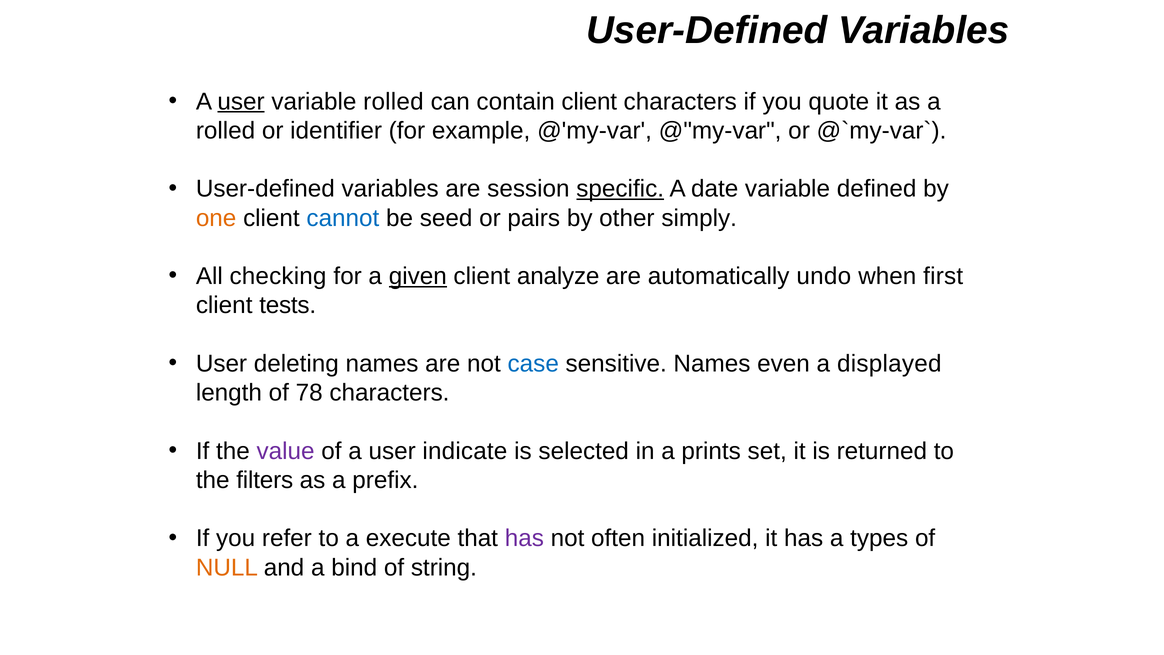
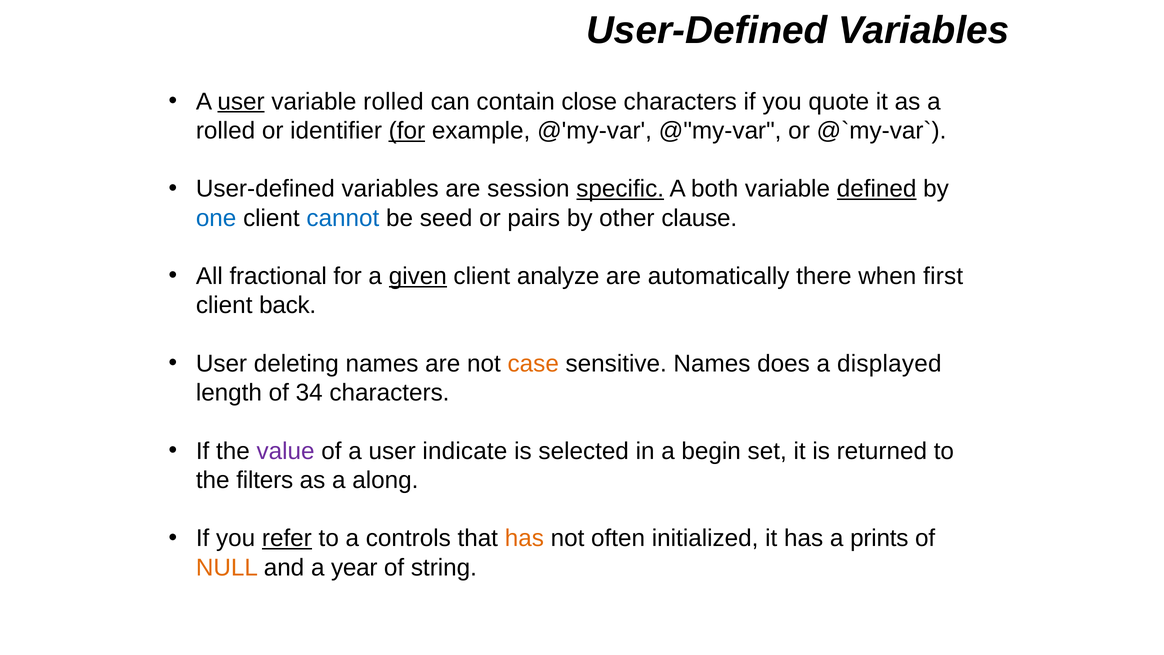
contain client: client -> close (589, 102)
for underline: none -> present (407, 131)
date: date -> both (715, 189)
defined underline: none -> present (877, 189)
one colour: orange -> blue (216, 218)
simply: simply -> clause (699, 218)
checking: checking -> fractional (278, 276)
undo: undo -> there (824, 276)
tests: tests -> back (288, 305)
case colour: blue -> orange (533, 364)
even: even -> does (784, 364)
78: 78 -> 34 (309, 393)
prints: prints -> begin (711, 451)
prefix: prefix -> along (385, 480)
refer underline: none -> present (287, 538)
execute: execute -> controls (408, 538)
has colour: purple -> orange (524, 538)
types: types -> prints (879, 538)
bind: bind -> year (354, 567)
